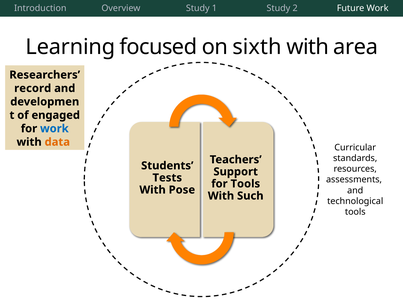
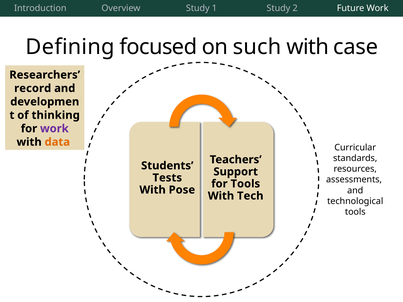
Learning: Learning -> Defining (70, 47)
sixth: sixth -> such (257, 47)
area: area -> case (356, 47)
engaged: engaged -> thinking (56, 115)
work colour: blue -> purple (54, 129)
Such: Such -> Tech (250, 196)
